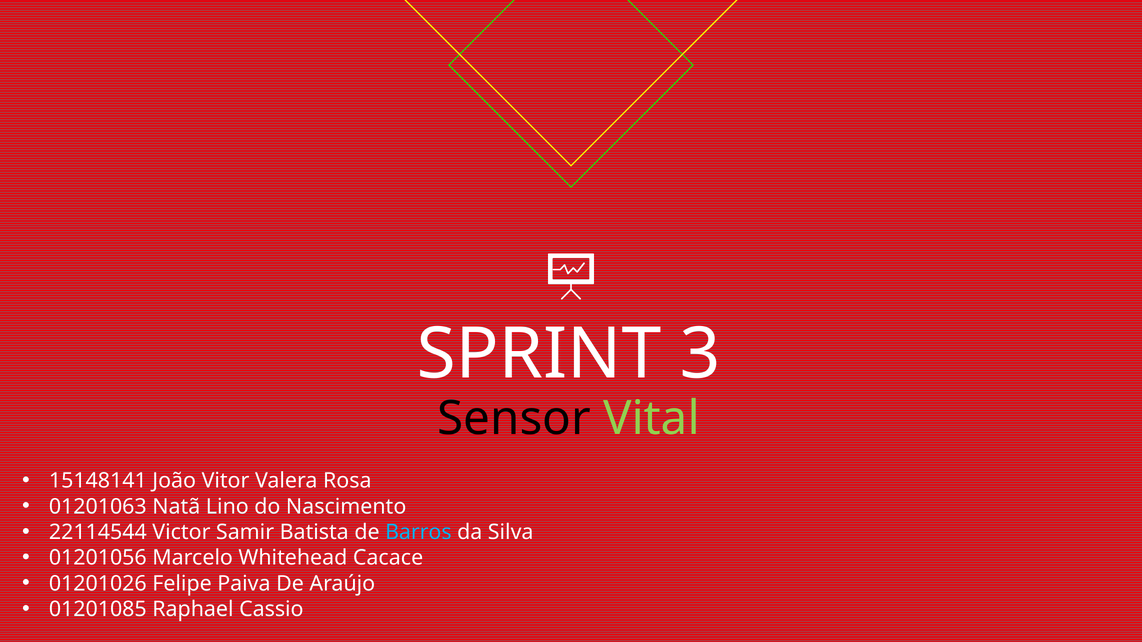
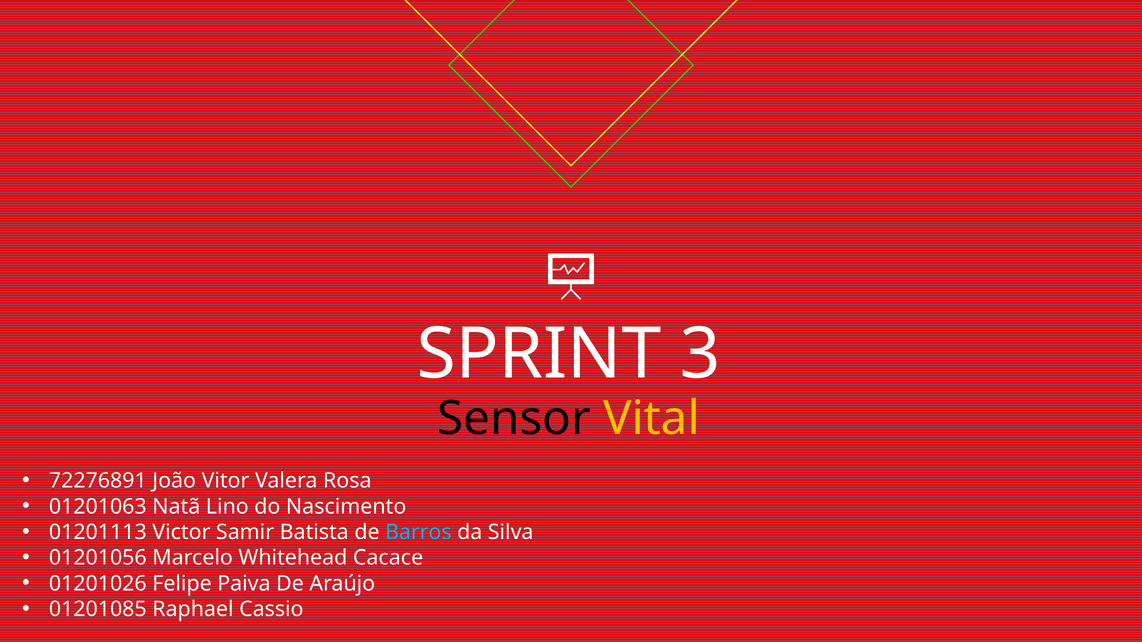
Vital colour: light green -> yellow (651, 419)
15148141: 15148141 -> 72276891 (98, 481)
22114544: 22114544 -> 01201113 (98, 532)
